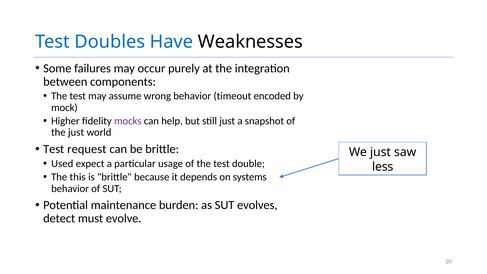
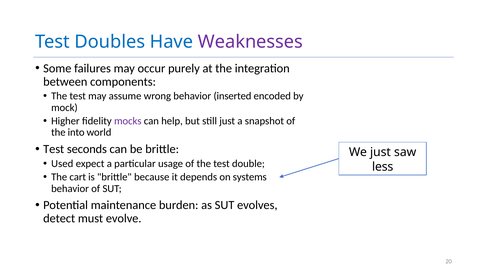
Weaknesses colour: black -> purple (250, 42)
timeout: timeout -> inserted (232, 96)
the just: just -> into (76, 132)
request: request -> seconds (87, 149)
this: this -> cart (78, 177)
